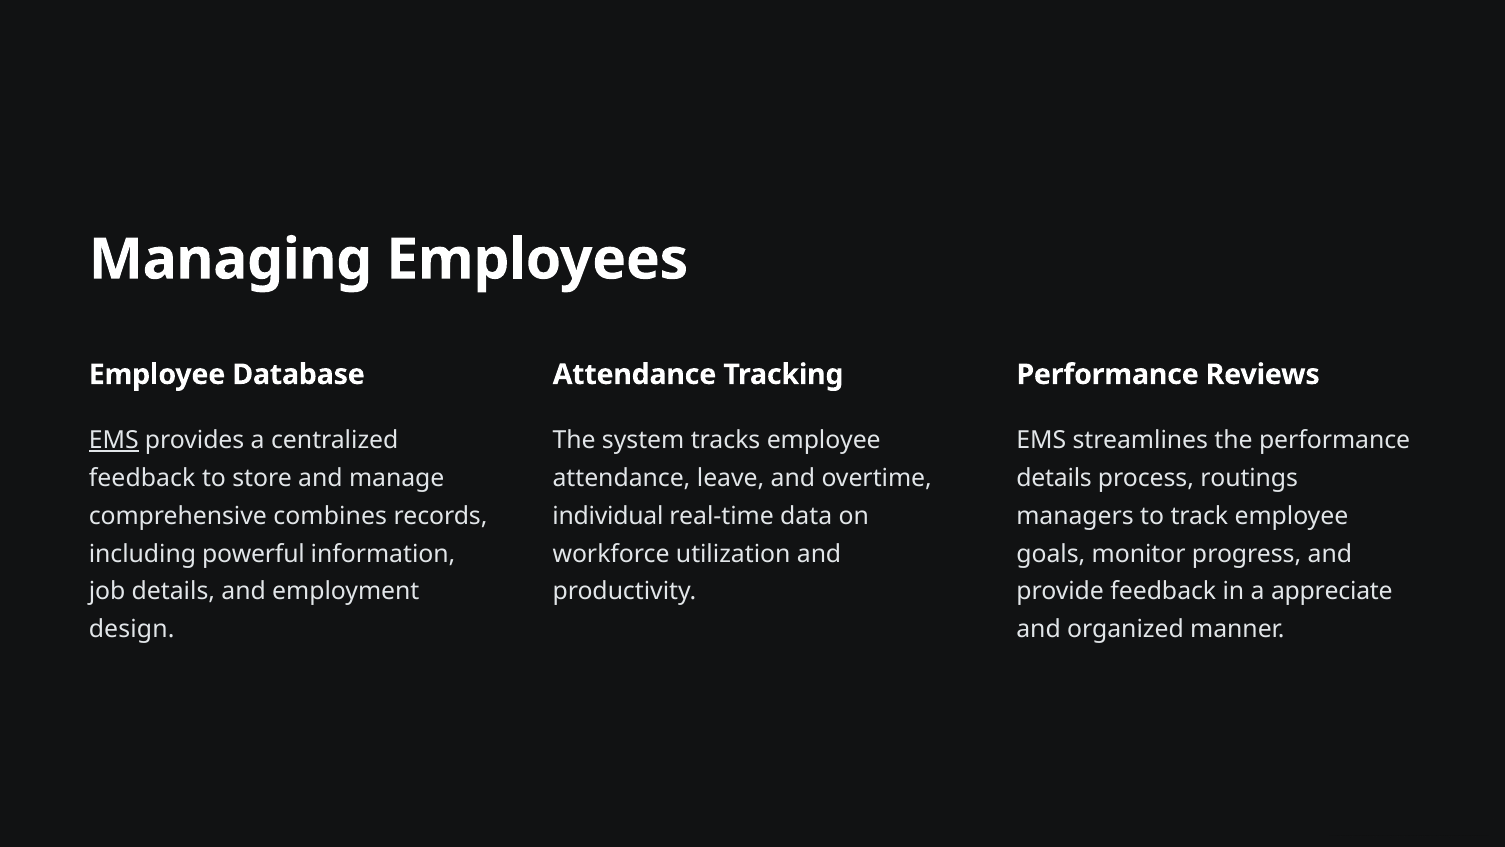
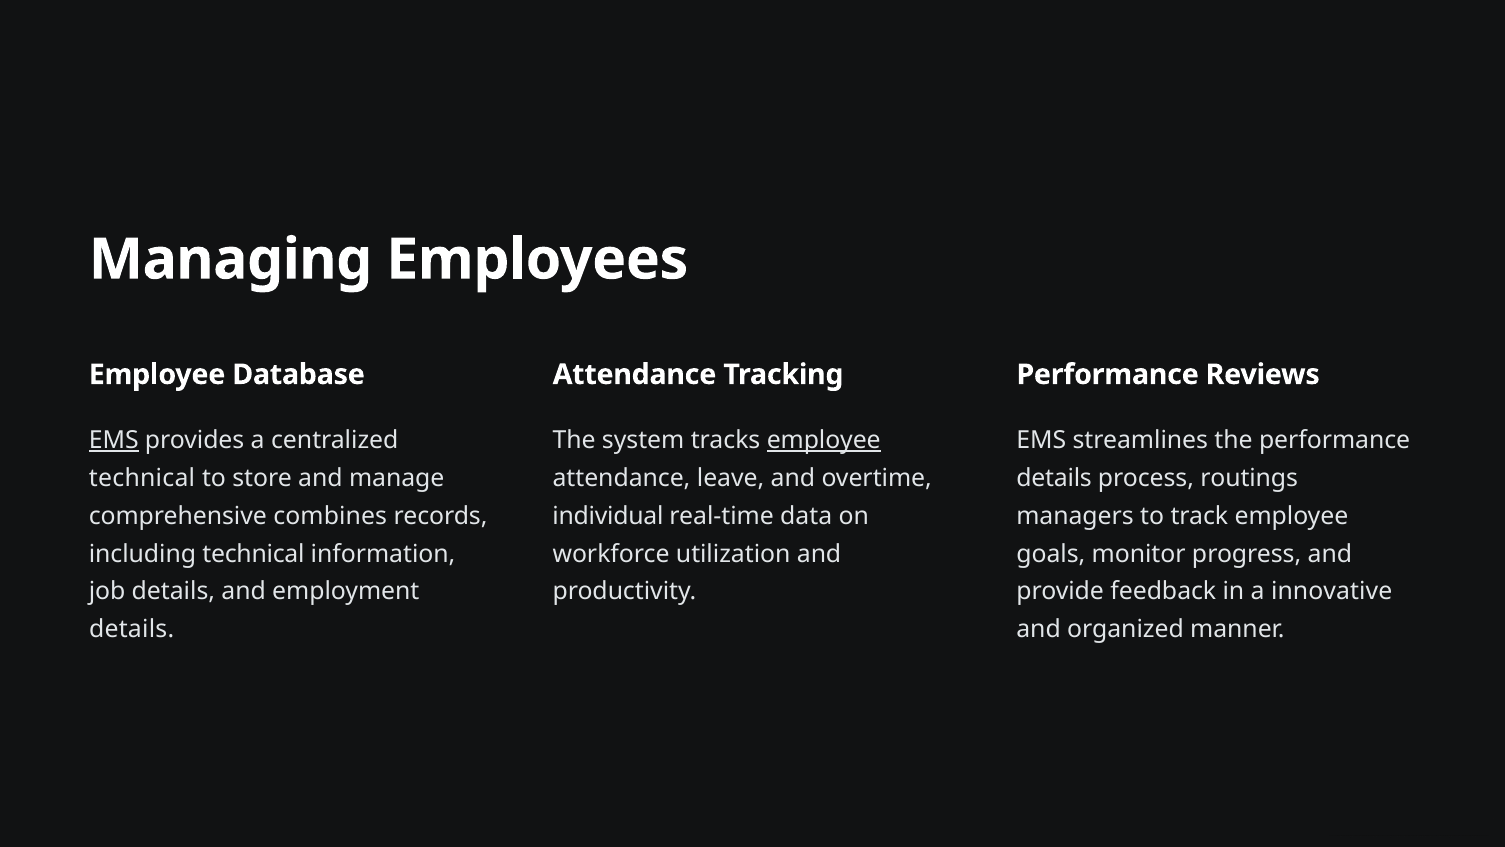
employee underline: none -> present (824, 440)
feedback: feedback -> technical (142, 478)
including powerful: powerful -> technical (253, 554)
appreciate: appreciate -> innovative (1332, 591)
design: design -> details (132, 629)
